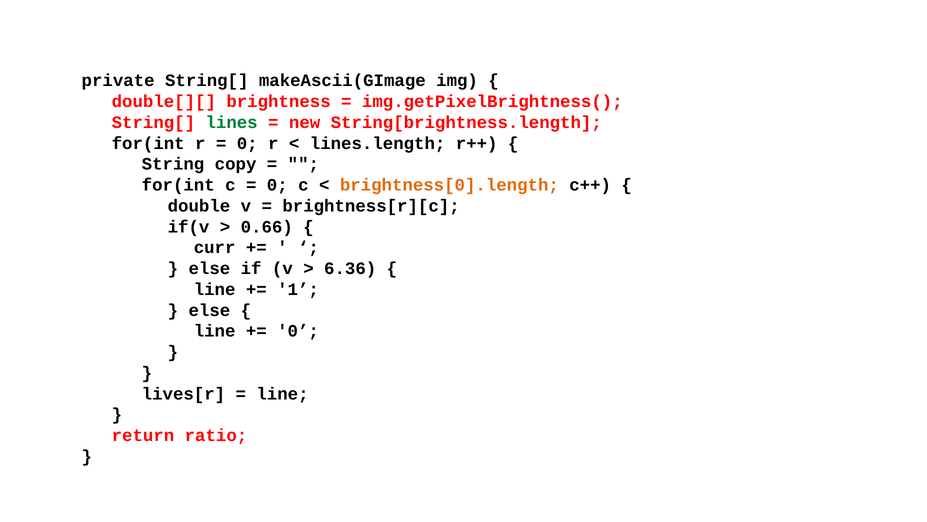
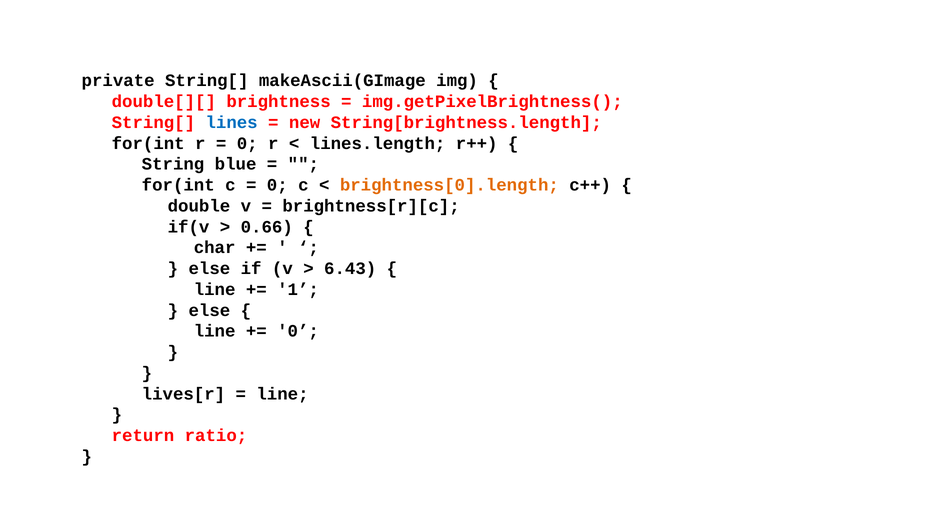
lines colour: green -> blue (232, 122)
copy: copy -> blue (236, 164)
curr: curr -> char (215, 247)
6.36: 6.36 -> 6.43 (350, 268)
